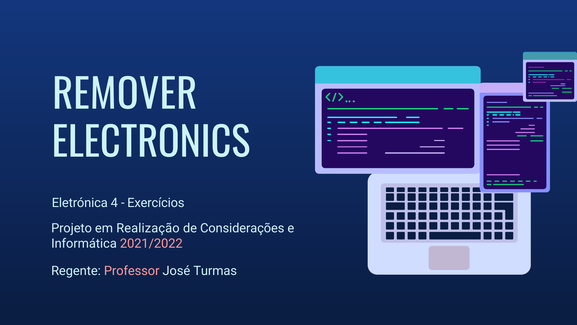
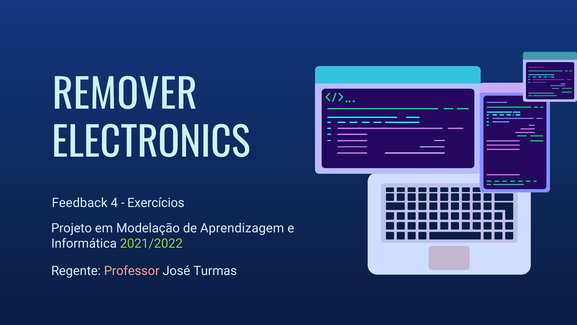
Eletrónica: Eletrónica -> Feedback (80, 203)
Realização: Realização -> Modelação (148, 228)
Considerações: Considerações -> Aprendizagem (242, 228)
2021/2022 colour: pink -> light green (151, 243)
